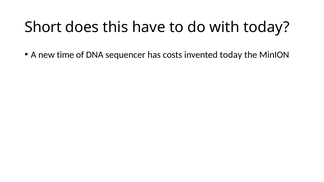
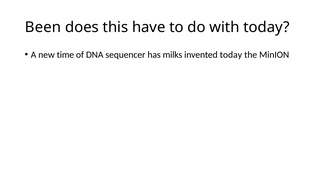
Short: Short -> Been (43, 27)
costs: costs -> milks (173, 55)
